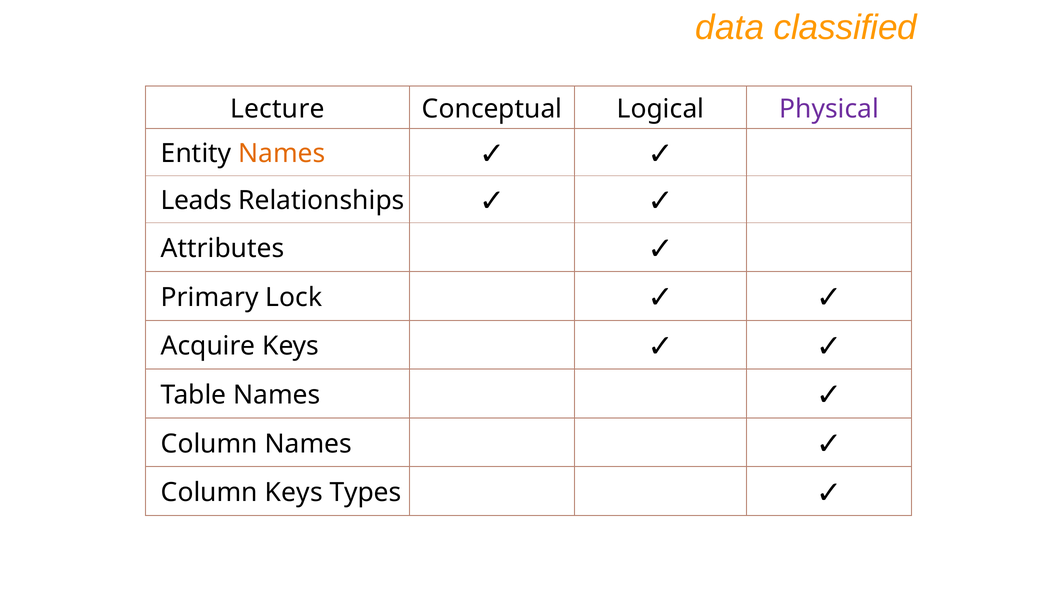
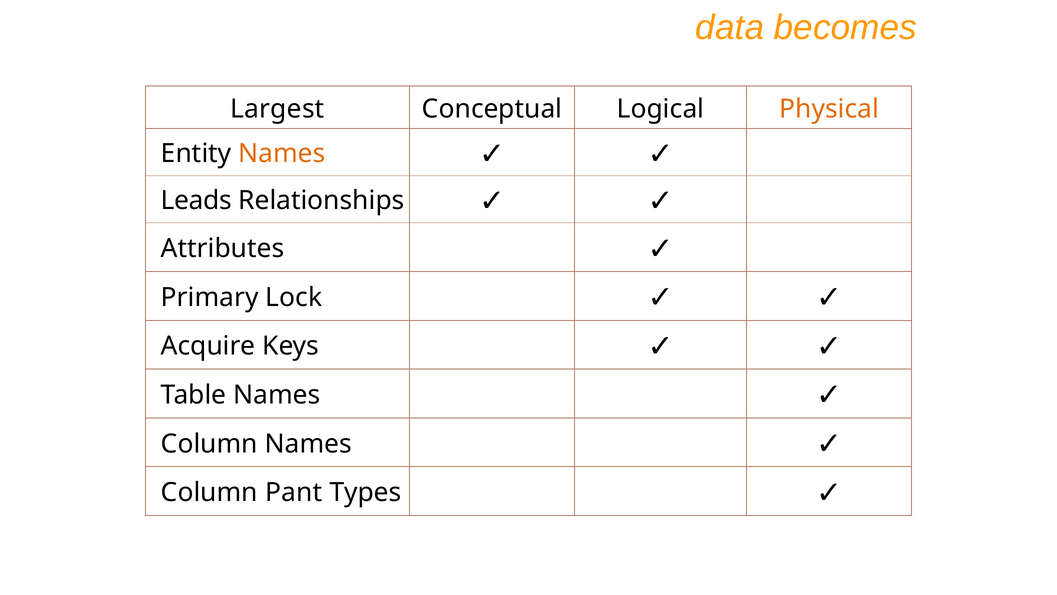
classified: classified -> becomes (845, 28)
Lecture: Lecture -> Largest (277, 109)
Physical colour: purple -> orange (829, 109)
Column Keys: Keys -> Pant (294, 492)
